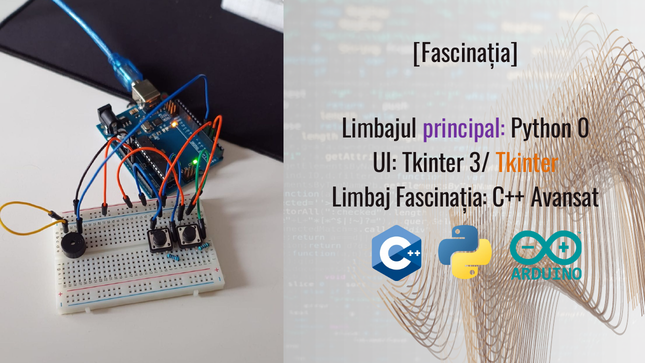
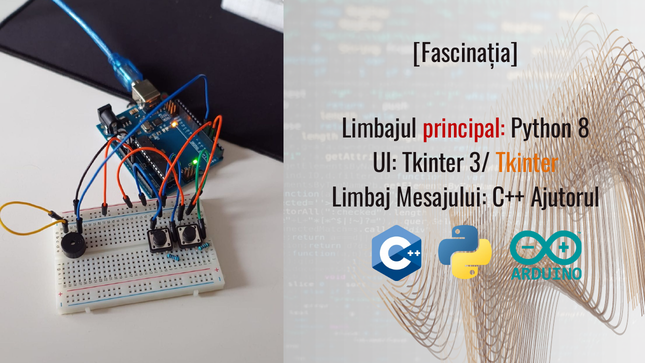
principal colour: purple -> red (464, 130)
0: 0 -> 8 (584, 130)
Limbaj Fascinația: Fascinația -> Mesajului (441, 199)
Avansat: Avansat -> Ajutorul (565, 199)
